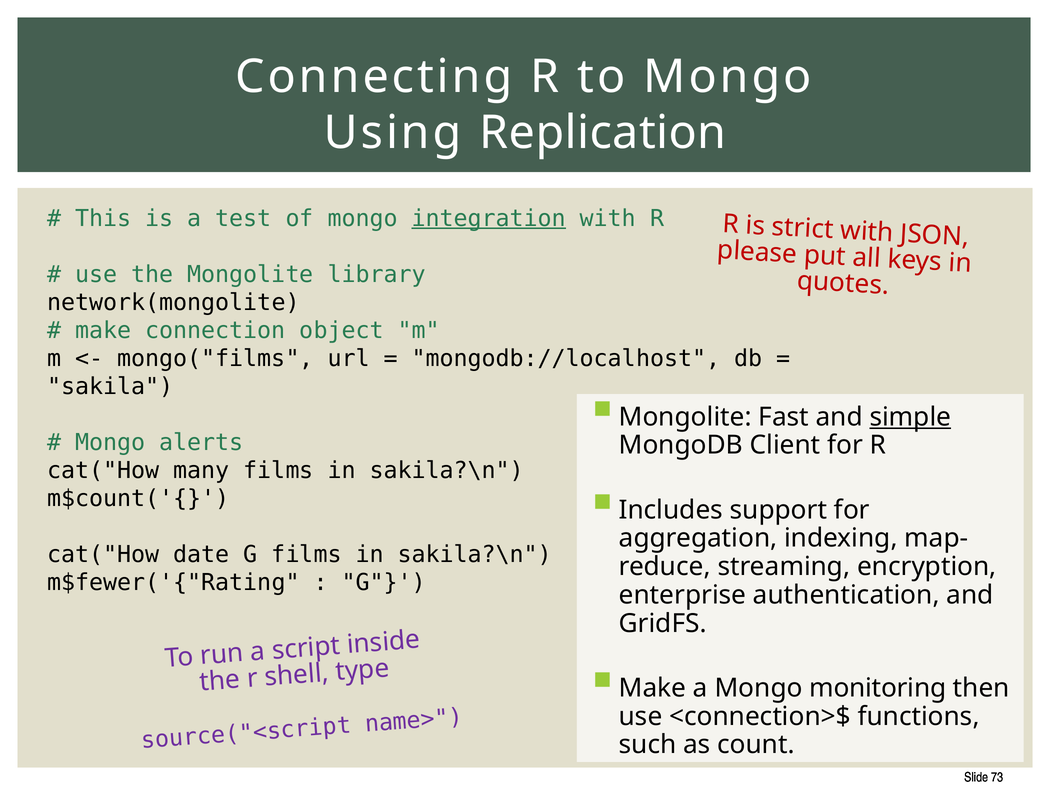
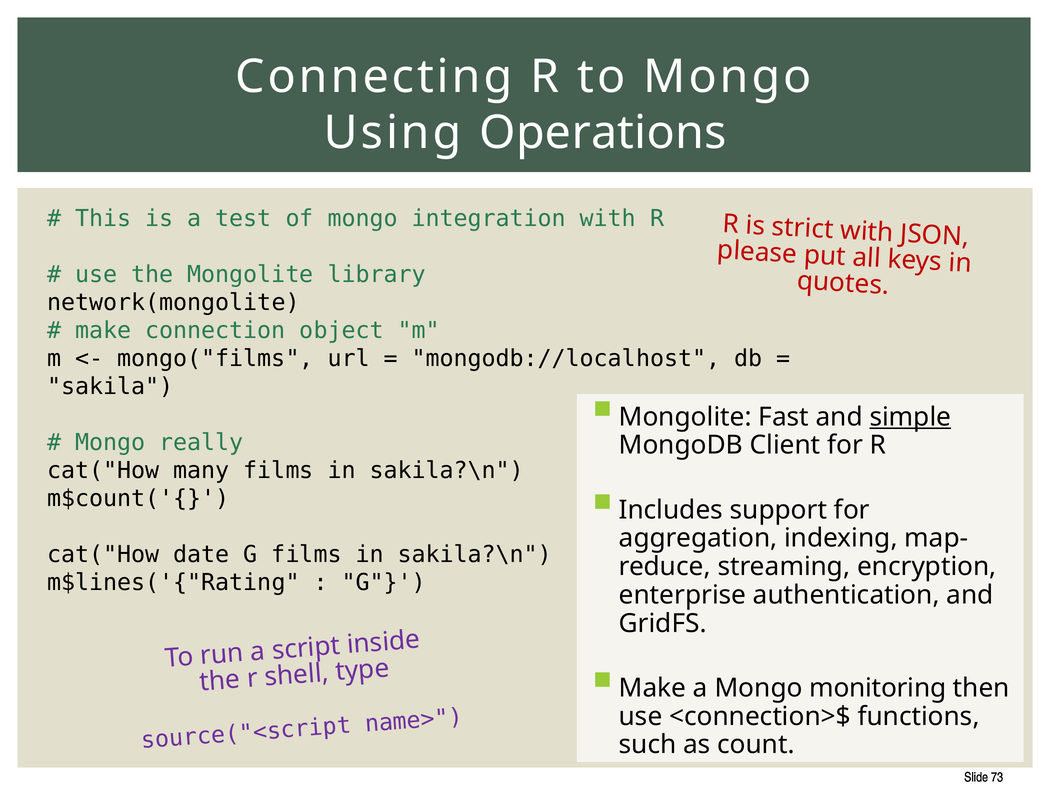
Replication: Replication -> Operations (603, 133)
integration underline: present -> none (489, 218)
alerts: alerts -> really (201, 443)
m$fewer('{"Rating: m$fewer('{"Rating -> m$lines('{"Rating (173, 583)
